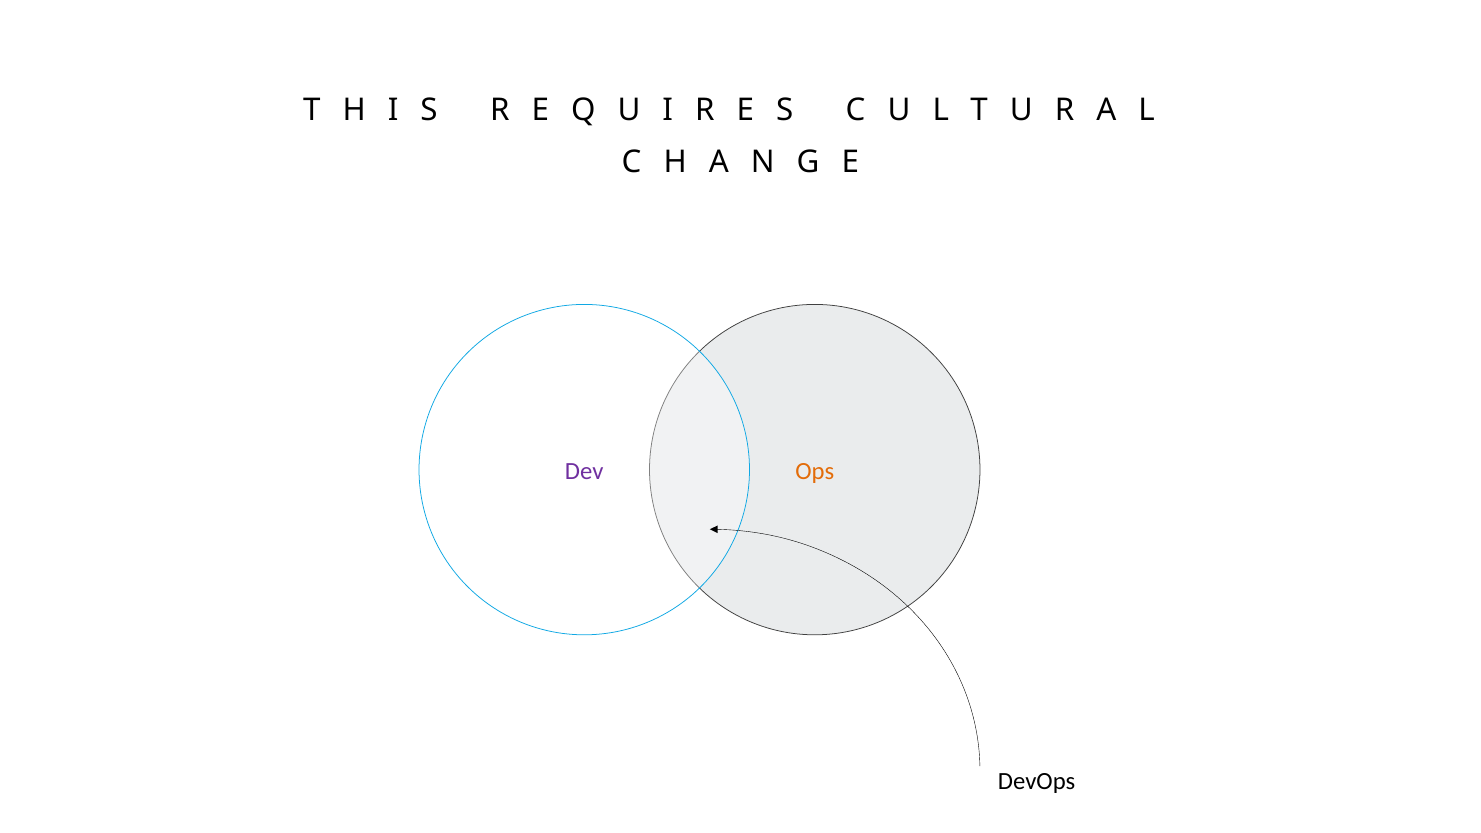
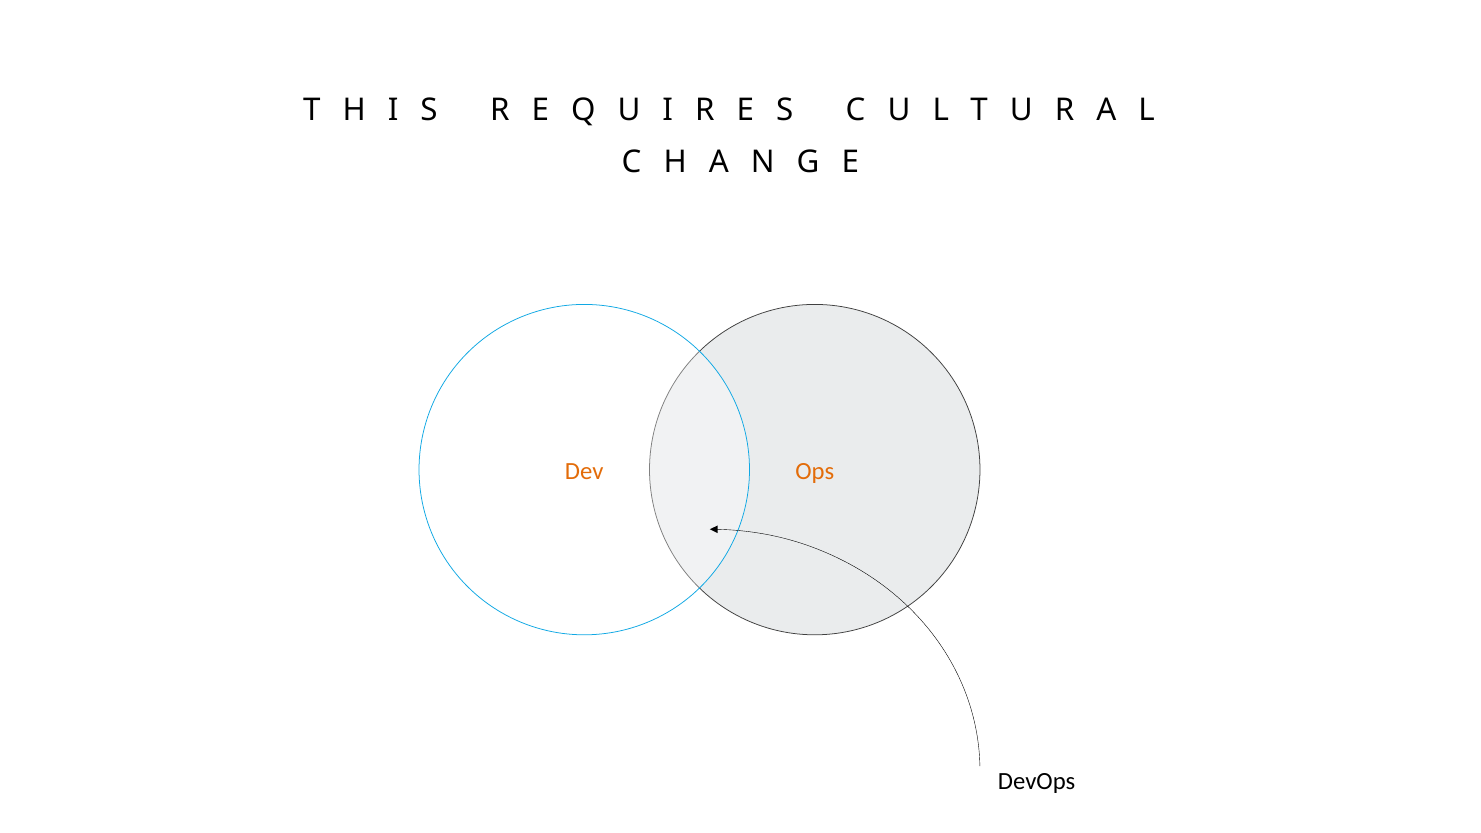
Dev colour: purple -> orange (584, 471)
